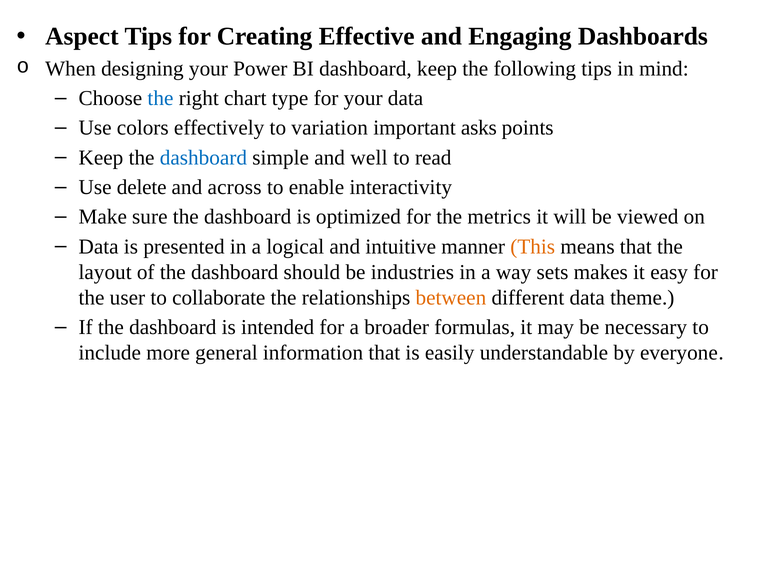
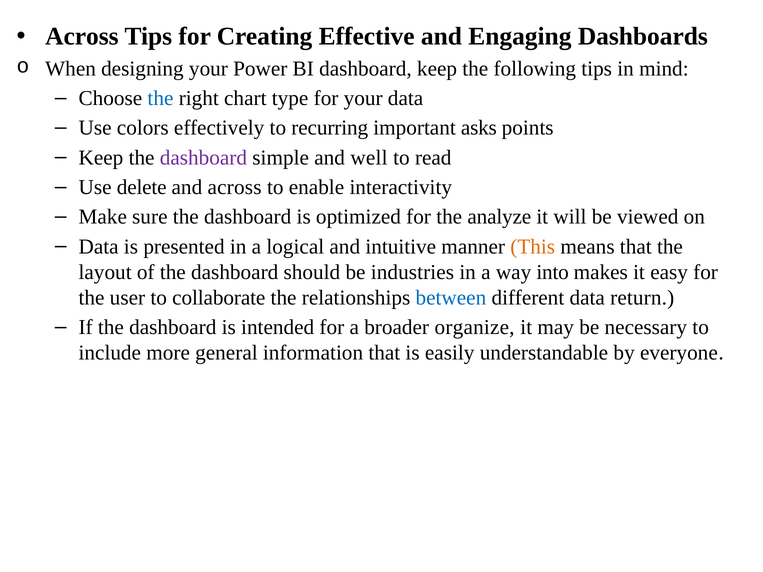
Aspect: Aspect -> Across (82, 37)
variation: variation -> recurring (330, 128)
dashboard colour: blue -> purple (203, 158)
metrics: metrics -> analyze (499, 217)
sets: sets -> into (553, 272)
between colour: orange -> blue (451, 298)
theme: theme -> return (642, 298)
formulas: formulas -> organize (475, 327)
